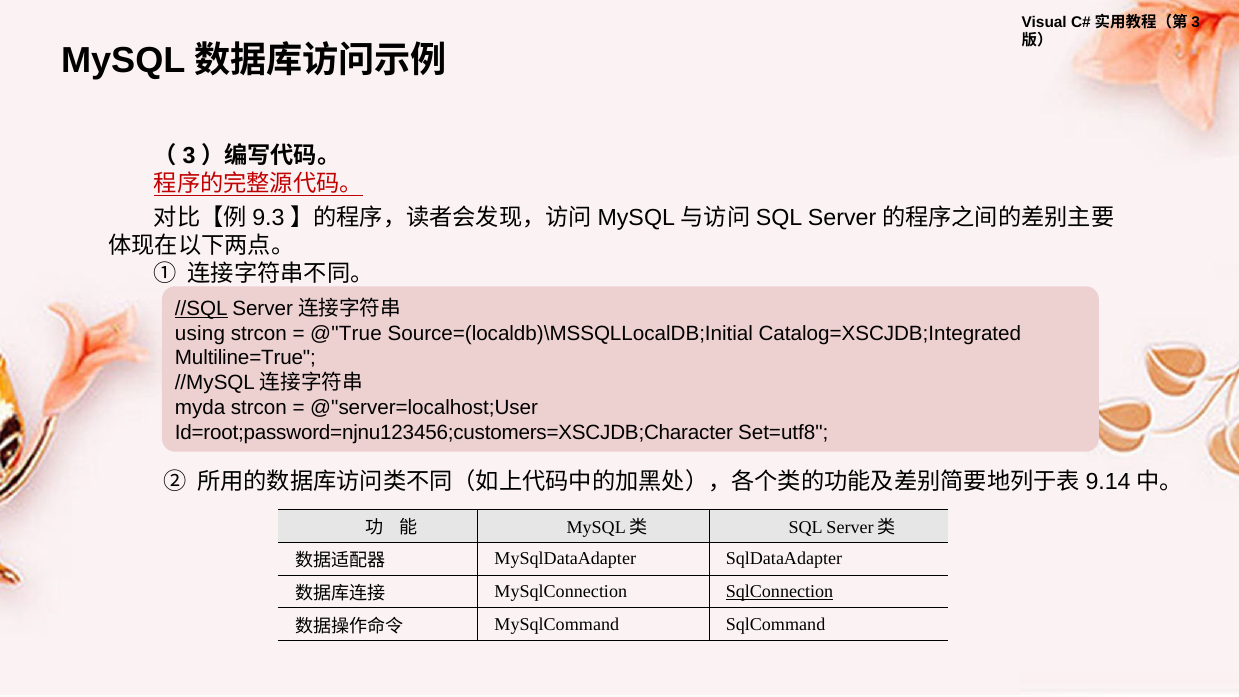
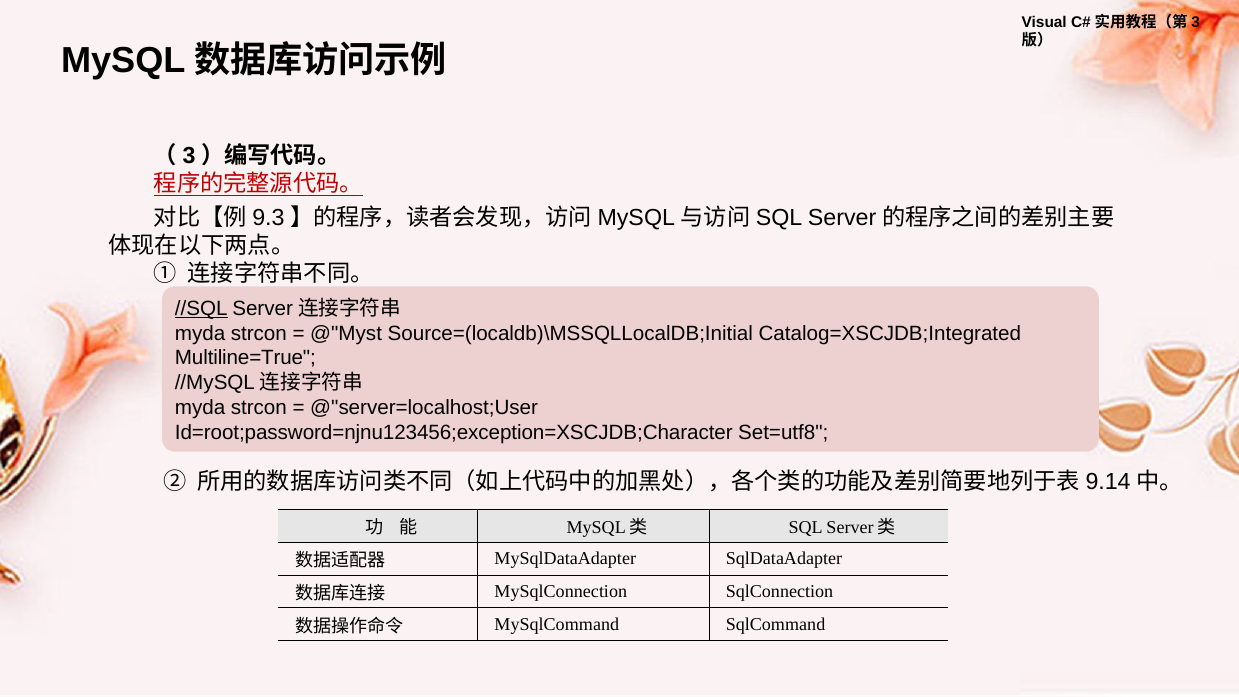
using: using -> myda (200, 333)
@"True: @"True -> @"Myst (346, 333)
Id=root;password=njnu123456;customers=XSCJDB;Character: Id=root;password=njnu123456;customers=XSCJDB;Character -> Id=root;password=njnu123456;exception=XSCJDB;Character (454, 432)
SqlConnection underline: present -> none (779, 592)
